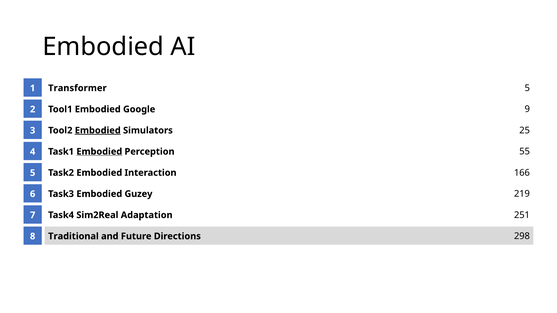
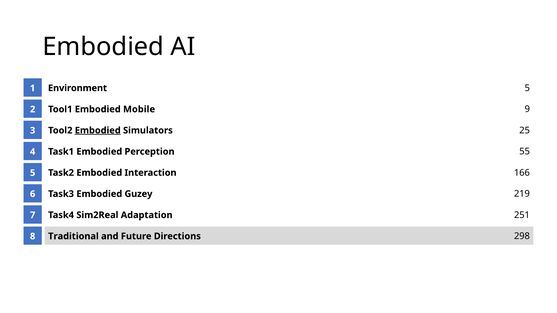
Transformer: Transformer -> Environment (77, 88)
Google: Google -> Mobile (139, 109)
Embodied underline: present -> none (99, 152)
